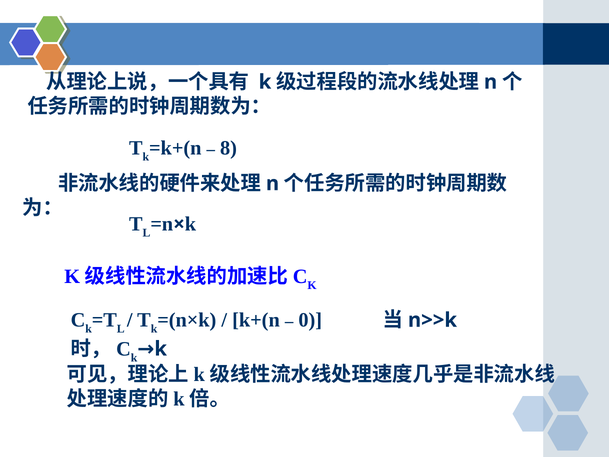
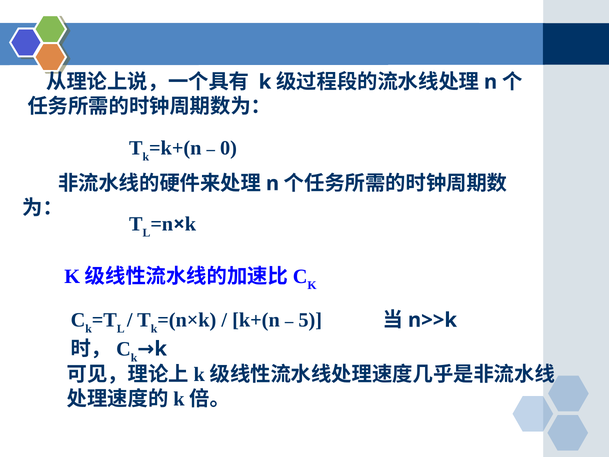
8: 8 -> 0 (228, 148)
0: 0 -> 5 (310, 320)
